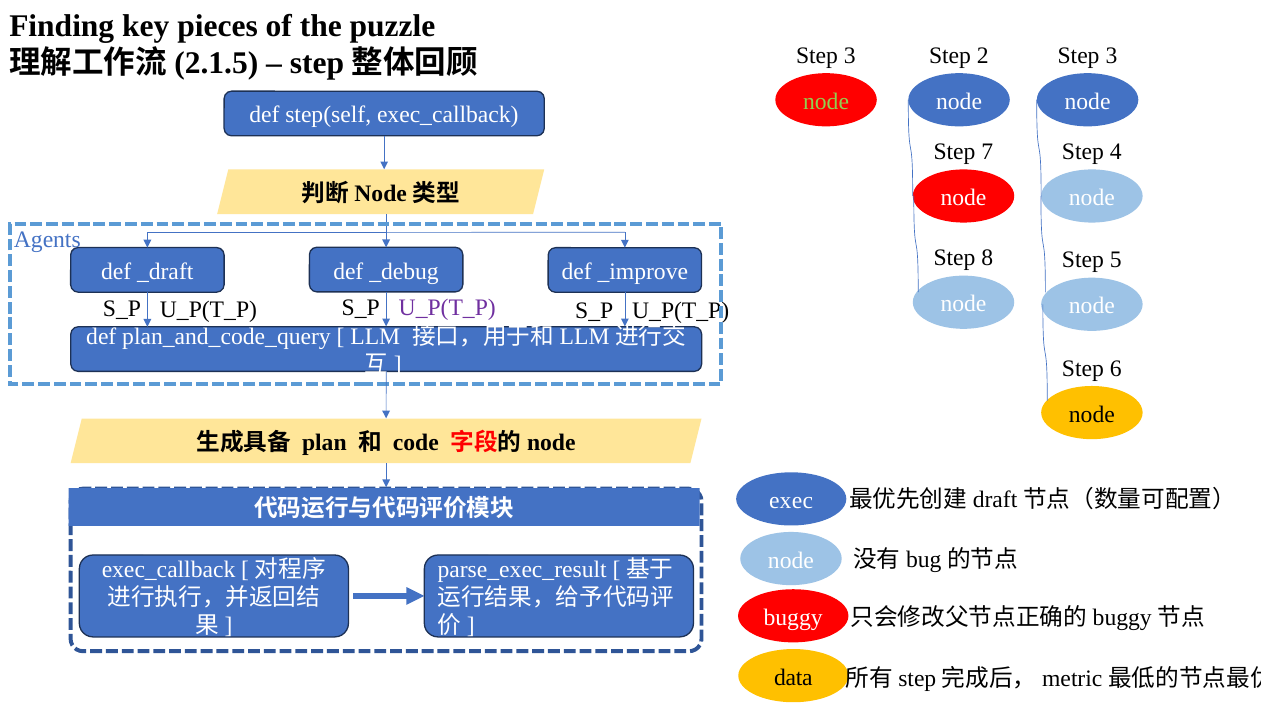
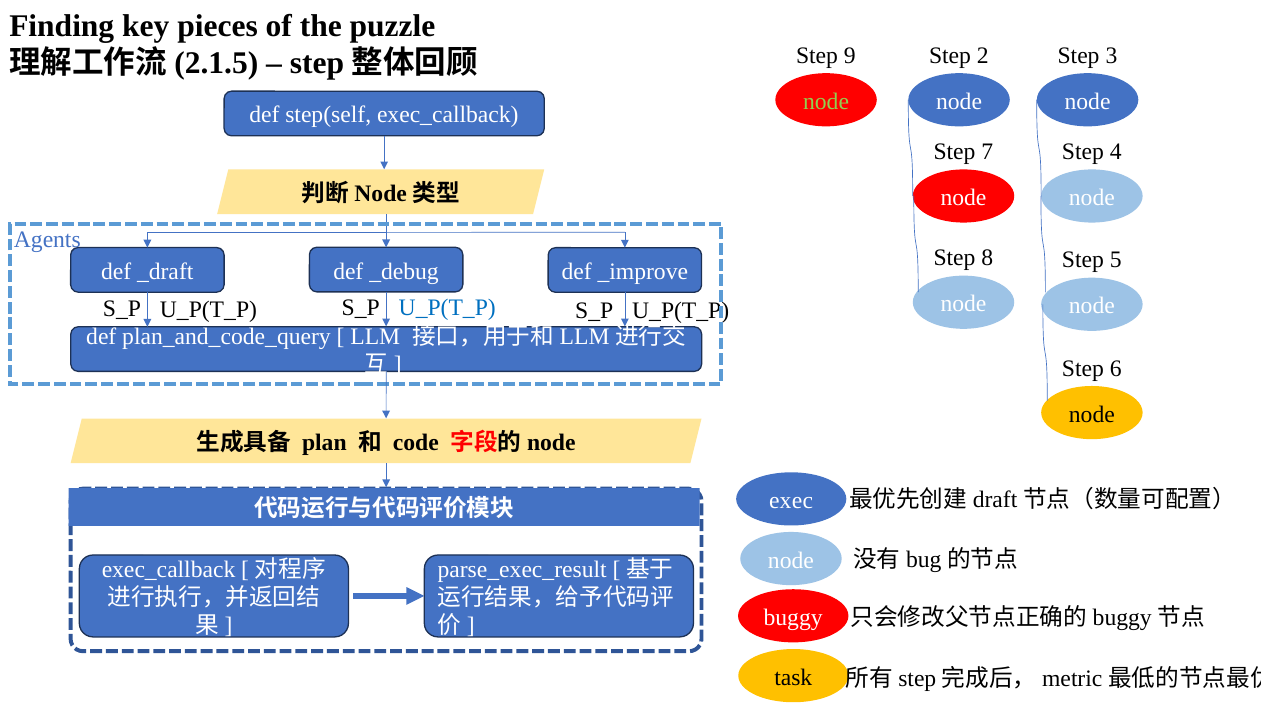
3: 3 -> 9 (850, 55)
U_P(T_P colour: purple -> blue (447, 308)
data: data -> task (793, 678)
